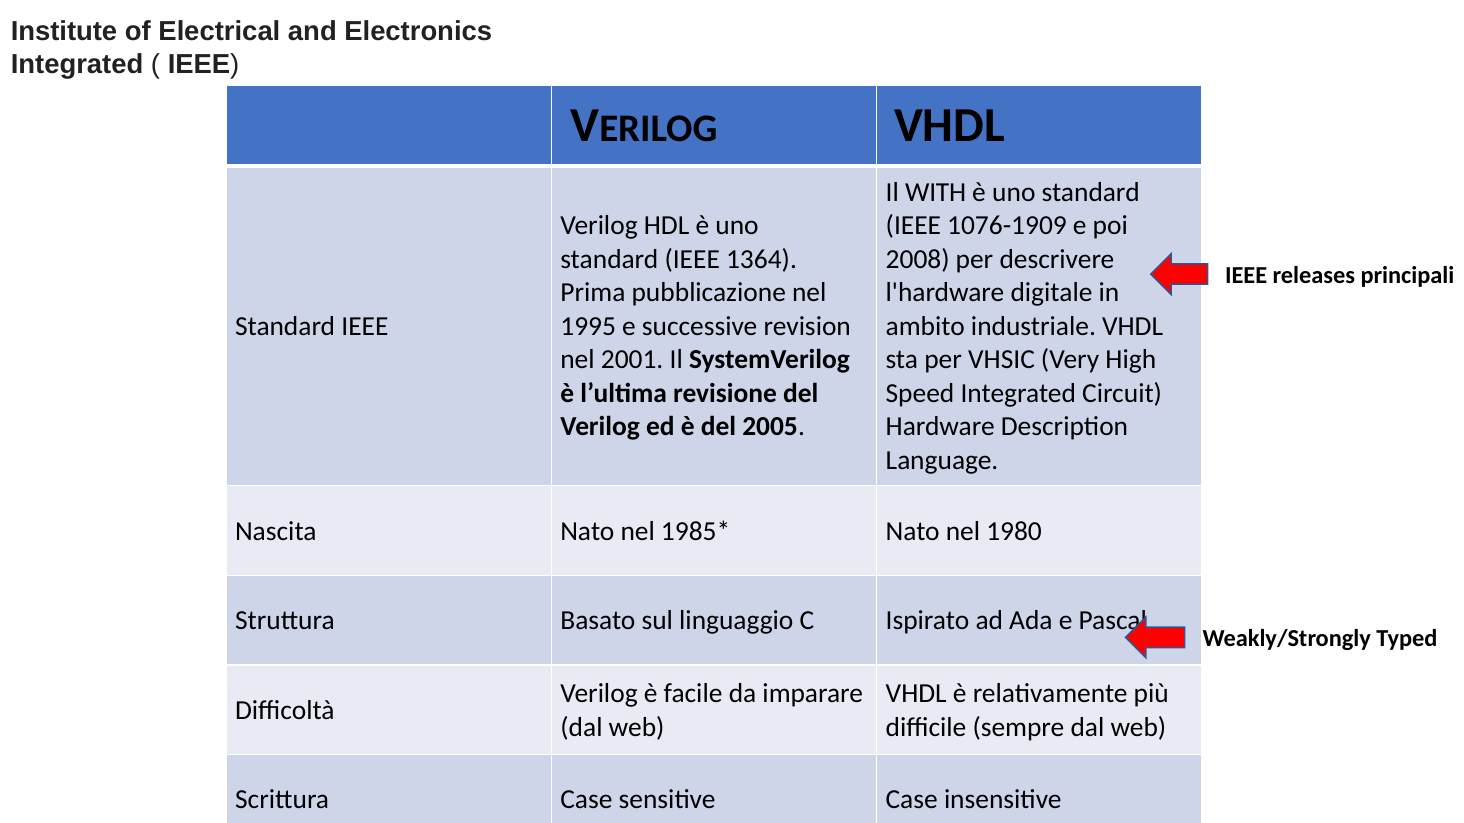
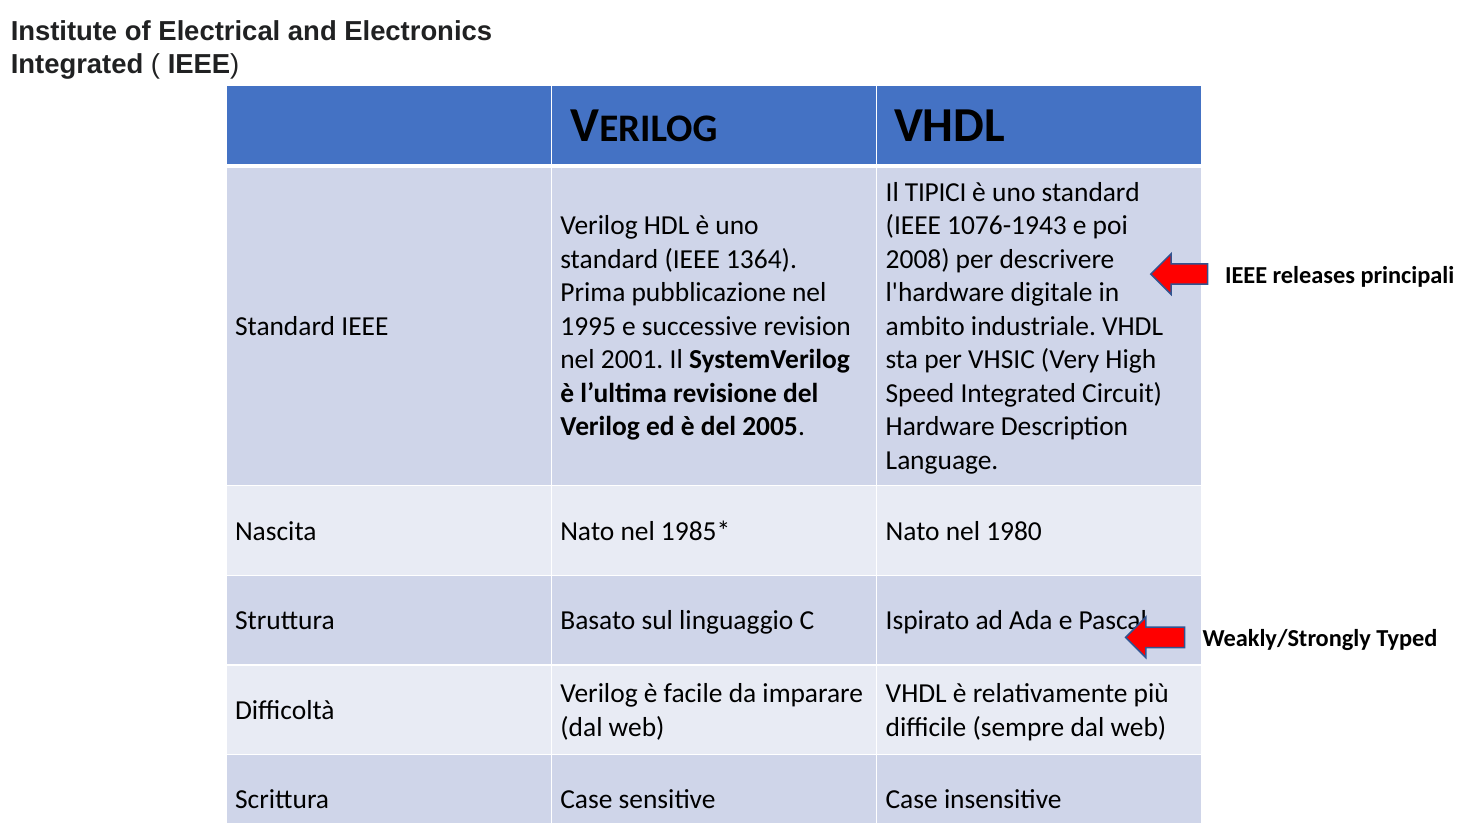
WITH: WITH -> TIPICI (936, 193)
1076-1909: 1076-1909 -> 1076-1943 (1007, 226)
